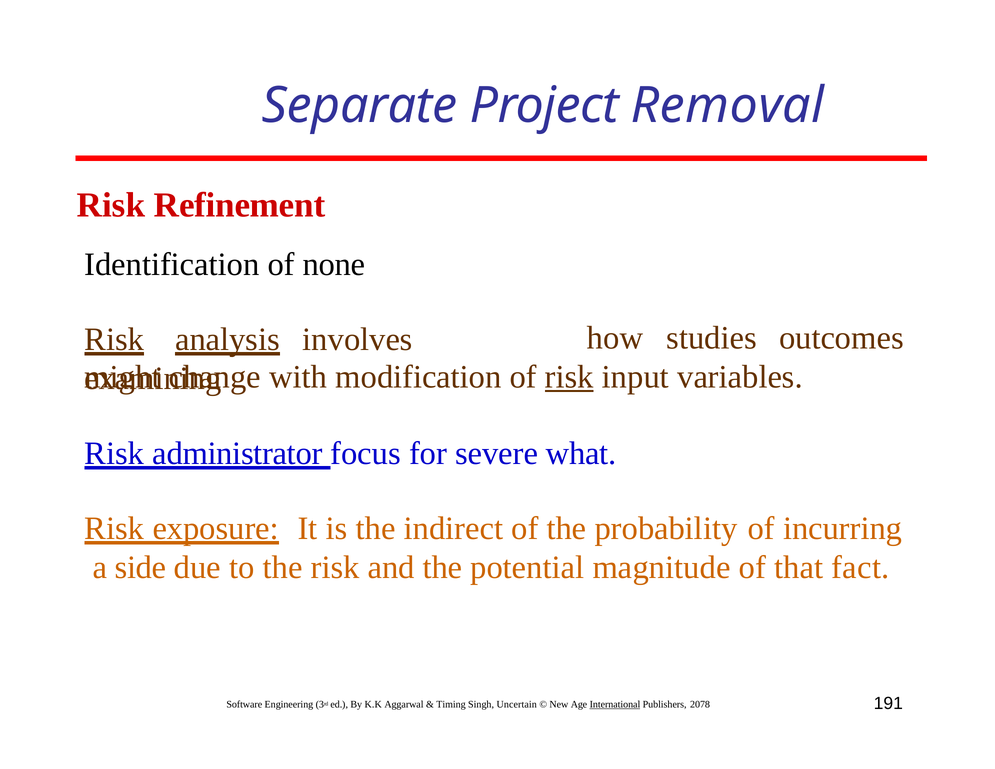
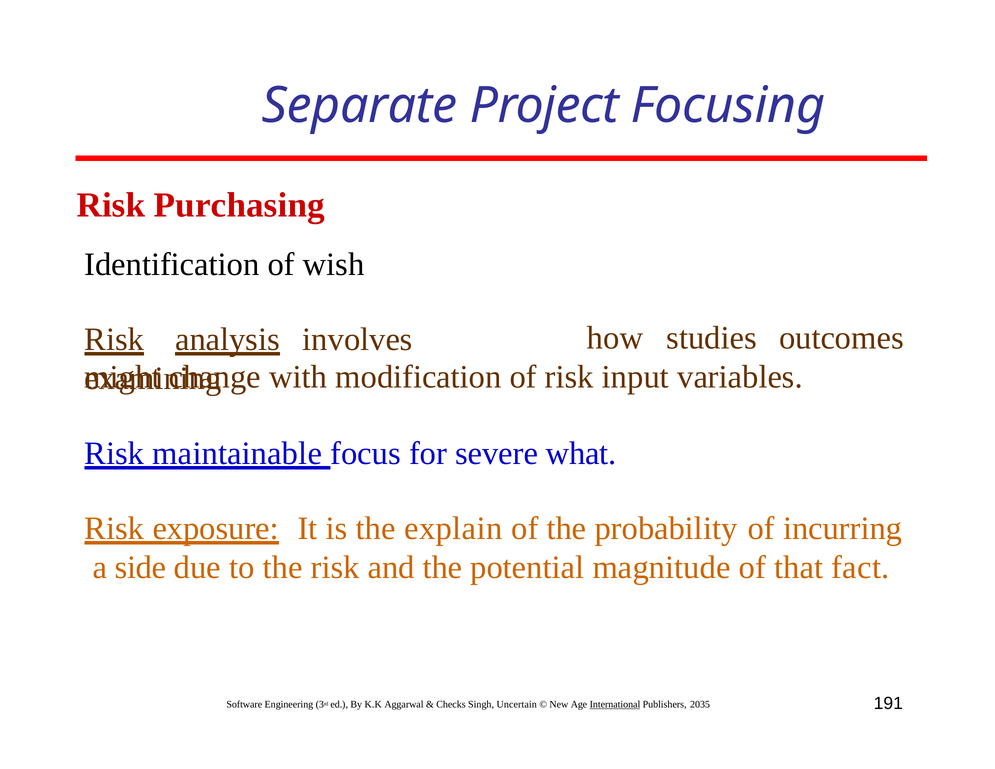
Removal: Removal -> Focusing (728, 106)
Refinement: Refinement -> Purchasing (239, 205)
none: none -> wish (334, 264)
risk underline: present -> none (569, 377)
administrator: administrator -> maintainable (237, 453)
indirect: indirect -> explain (453, 528)
Timing: Timing -> Checks (451, 704)
2078: 2078 -> 2035 (700, 704)
